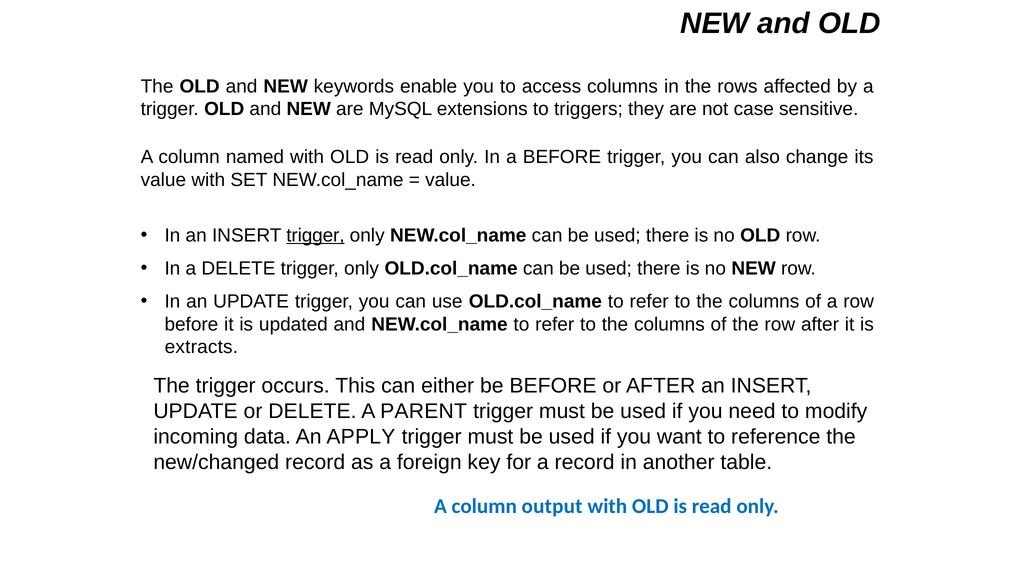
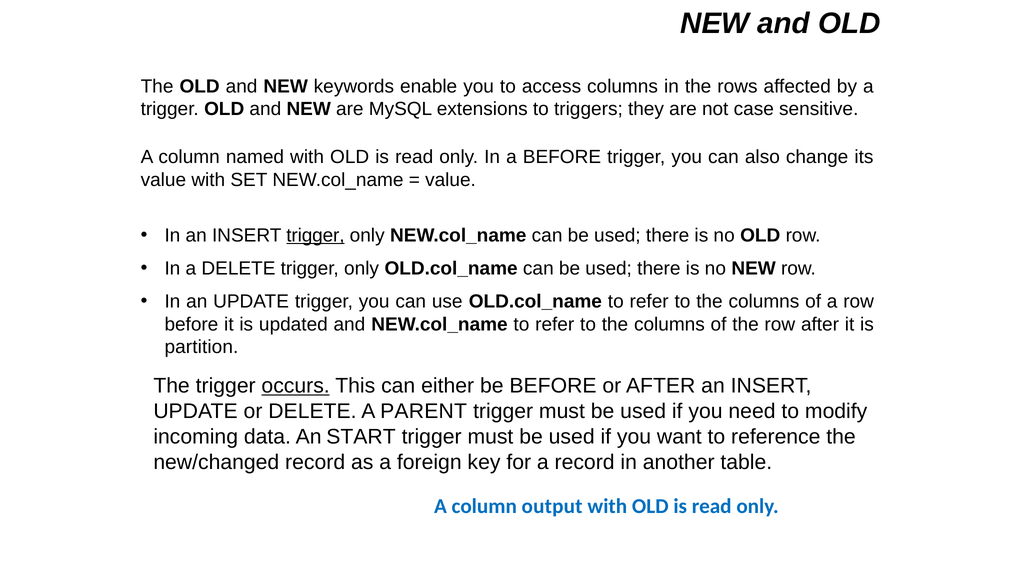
extracts: extracts -> partition (201, 347)
occurs underline: none -> present (296, 386)
APPLY: APPLY -> START (361, 437)
